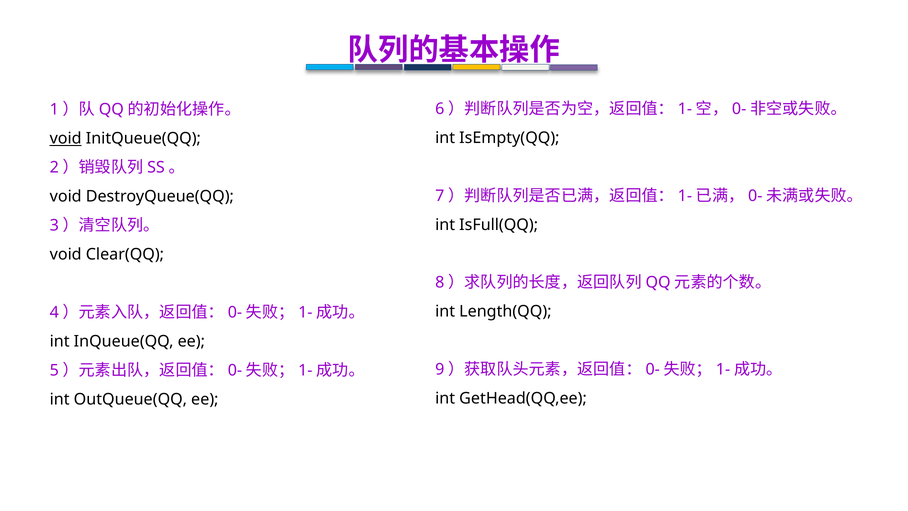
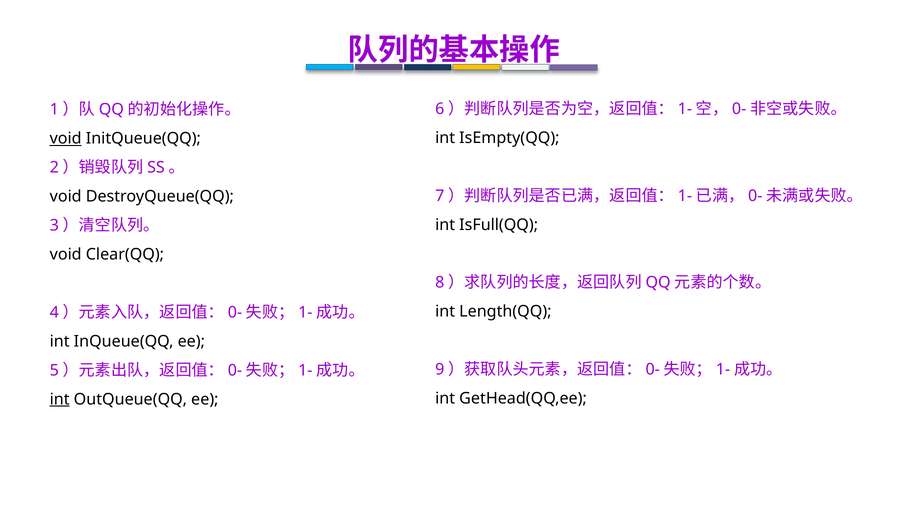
int underline: none -> present (60, 399)
